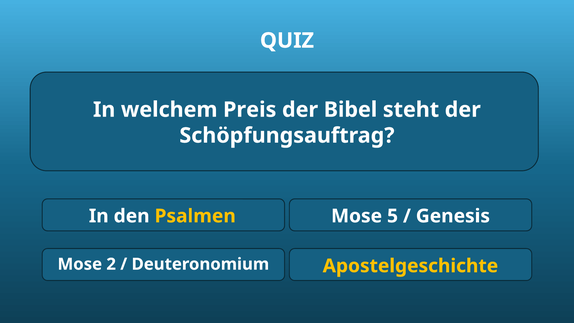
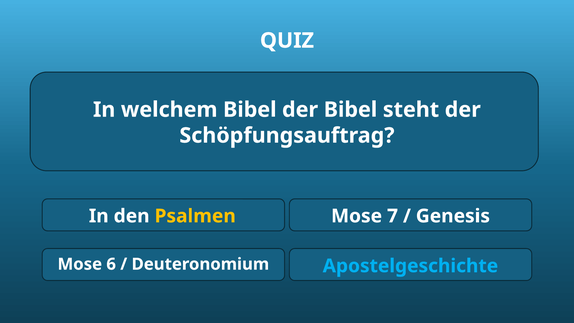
welchem Preis: Preis -> Bibel (250, 110)
5: 5 -> 7 (393, 216)
2: 2 -> 6 (111, 264)
Apostelgeschichte colour: yellow -> light blue (410, 266)
